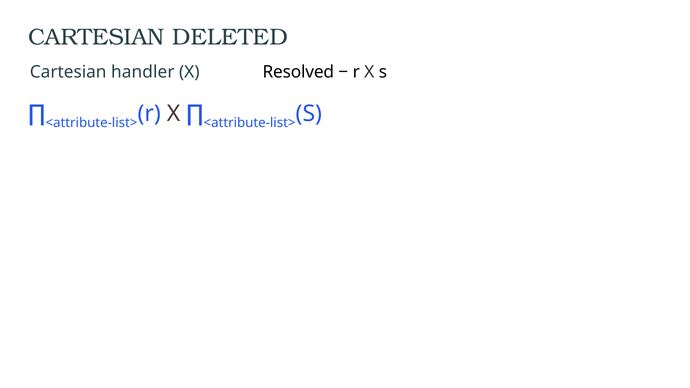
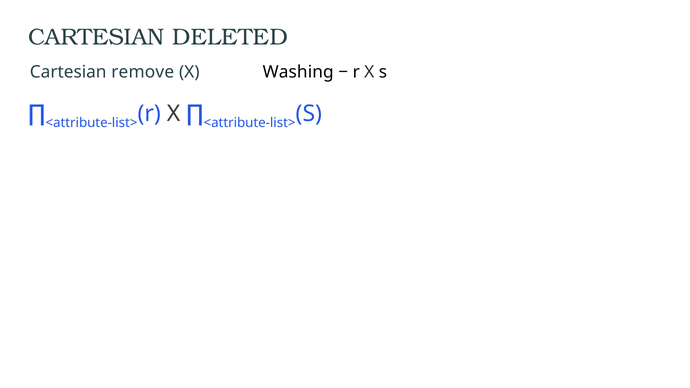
handler: handler -> remove (143, 72)
Resolved: Resolved -> Washing (298, 72)
